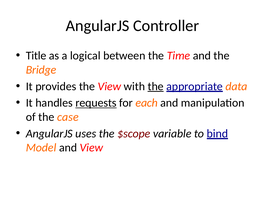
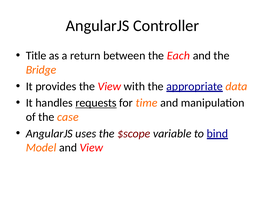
logical: logical -> return (85, 56)
Time: Time -> Each (178, 56)
the underline: present -> none (156, 86)
each: each -> time (147, 103)
